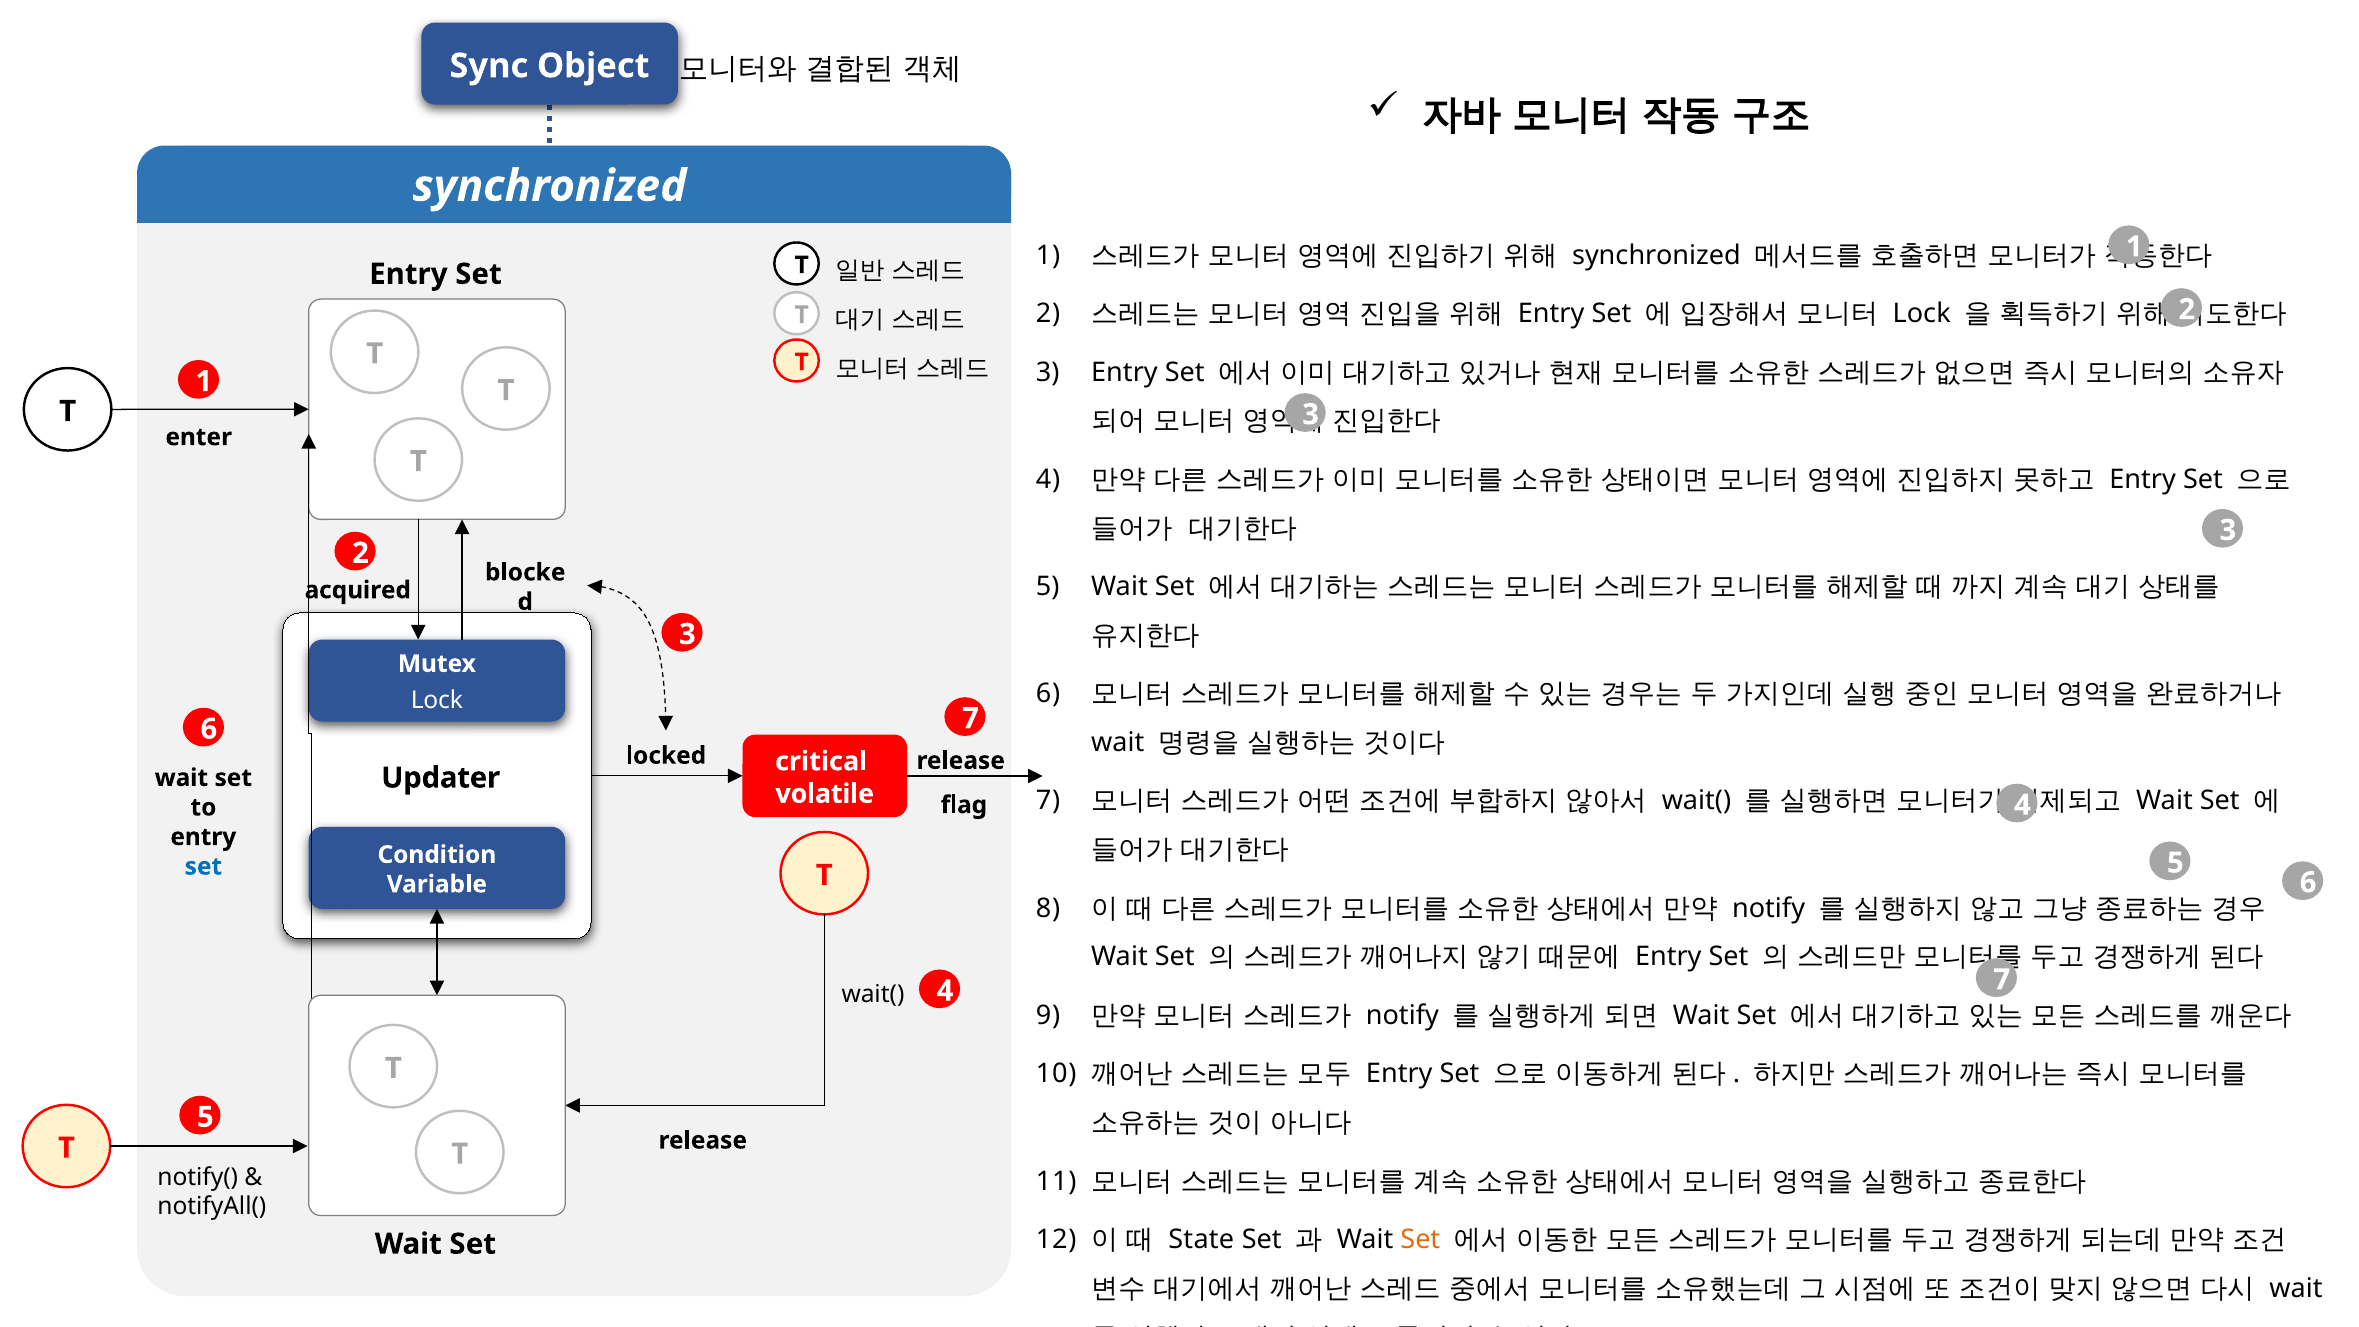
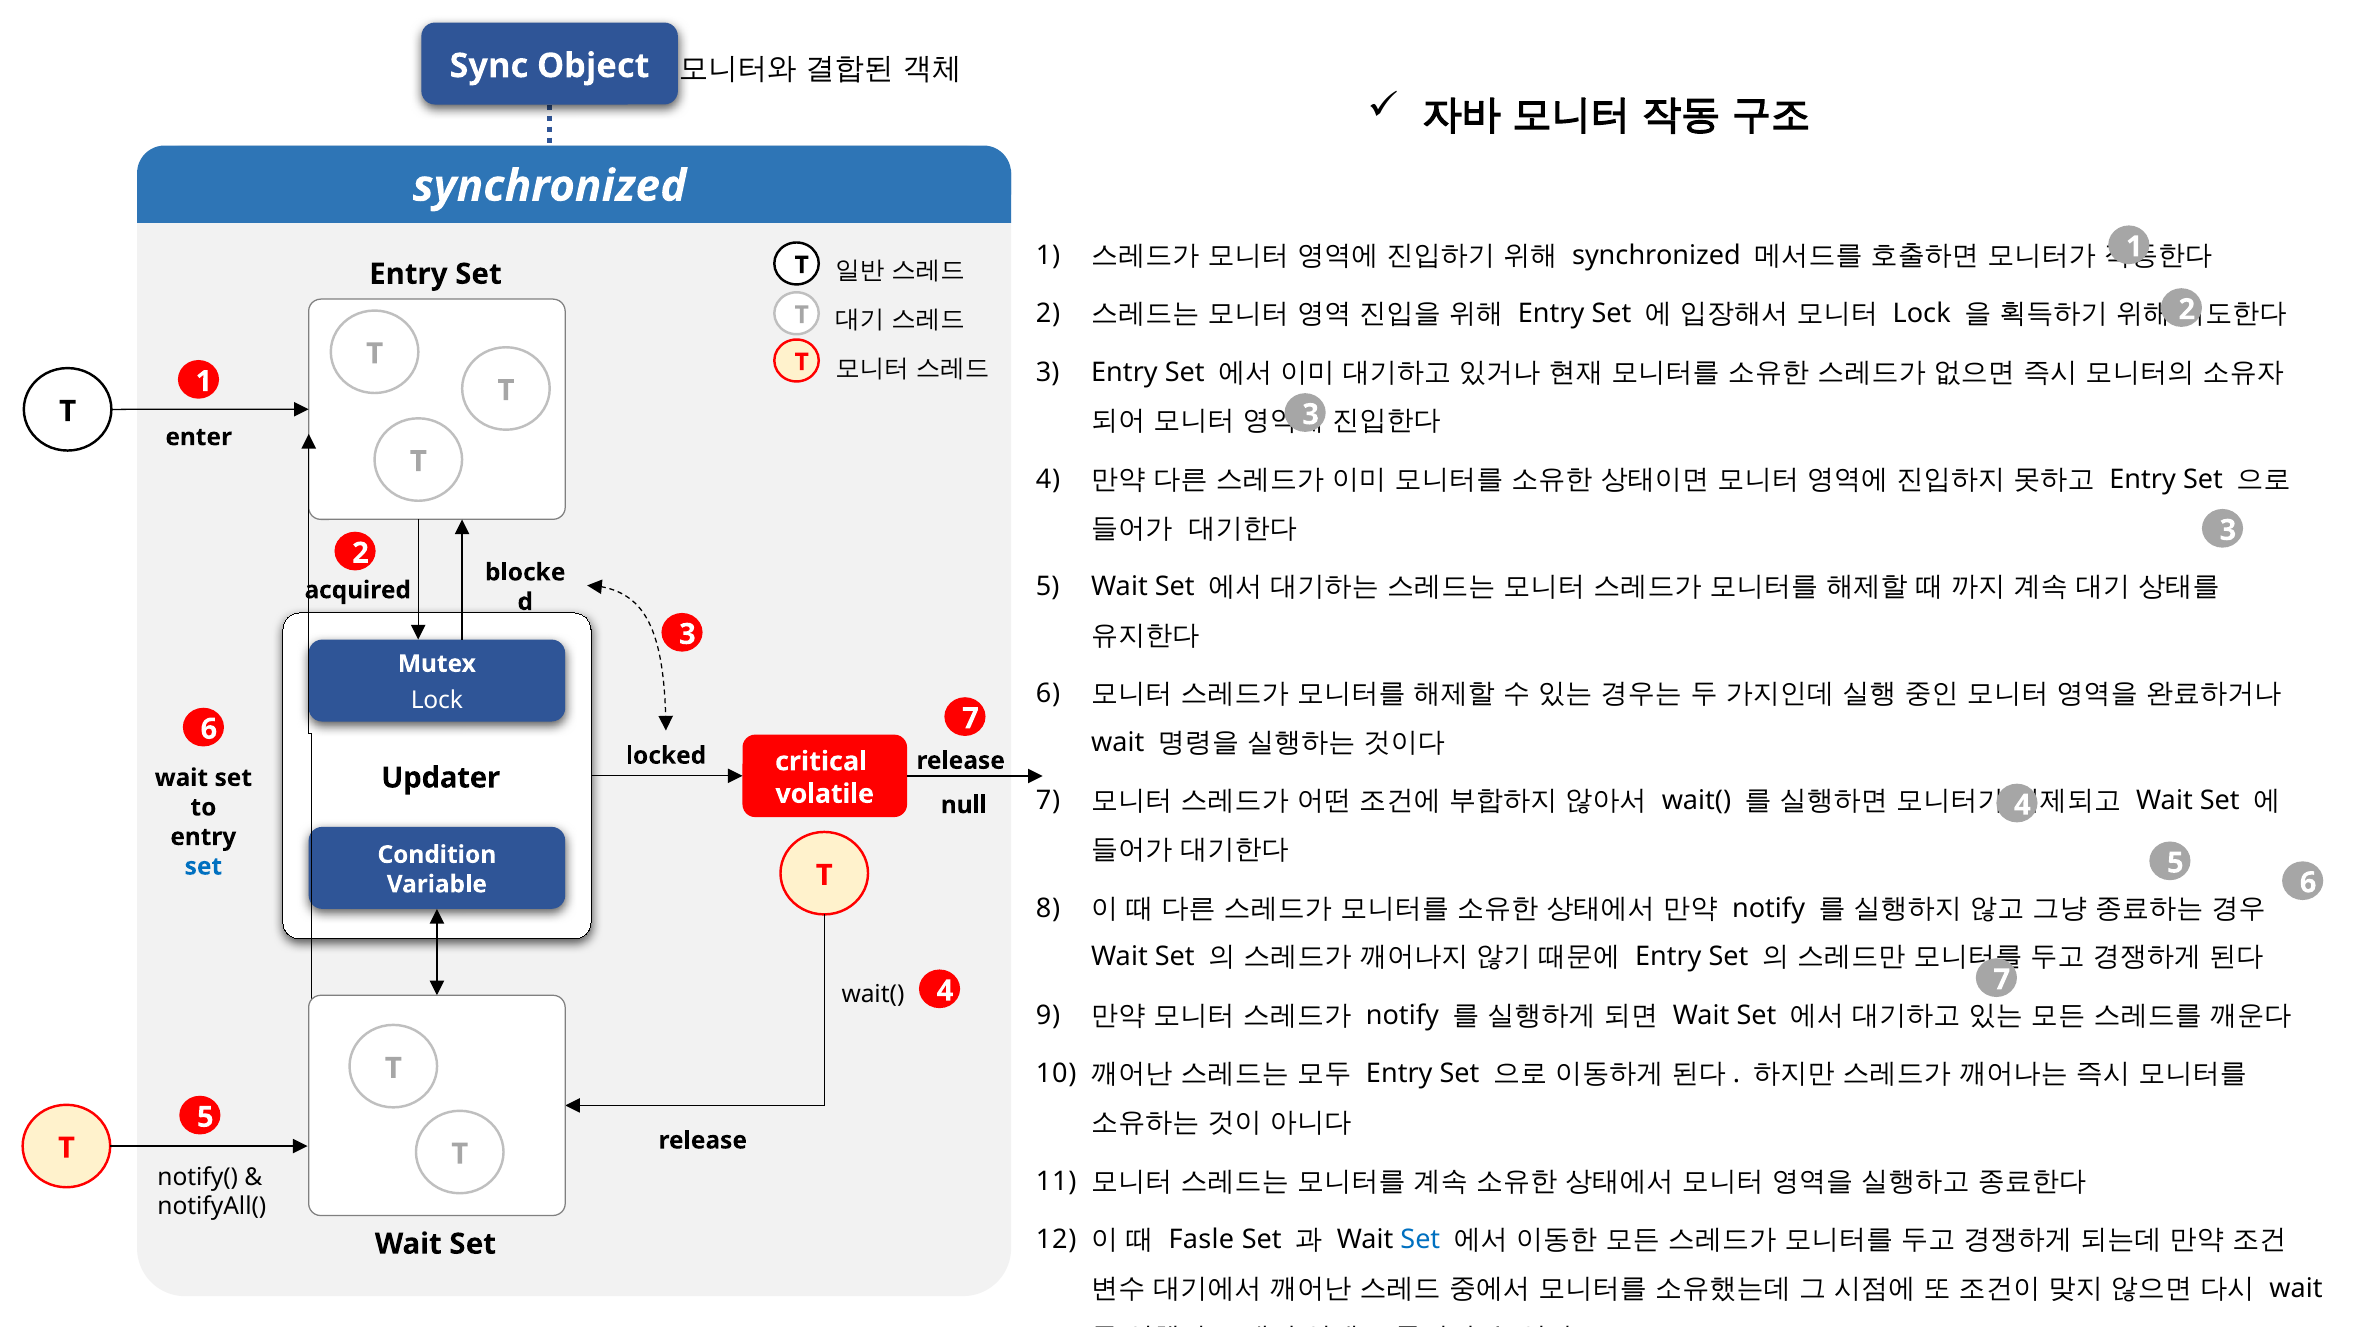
flag: flag -> null (964, 805)
State: State -> Fasle (1201, 1240)
Set colour: orange -> blue (1420, 1240)
